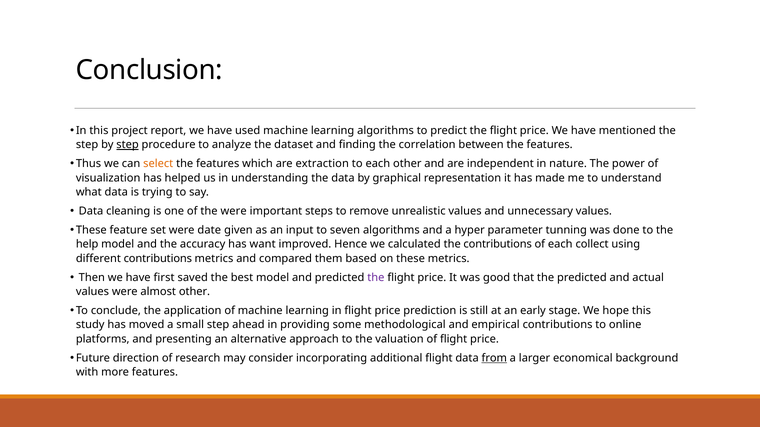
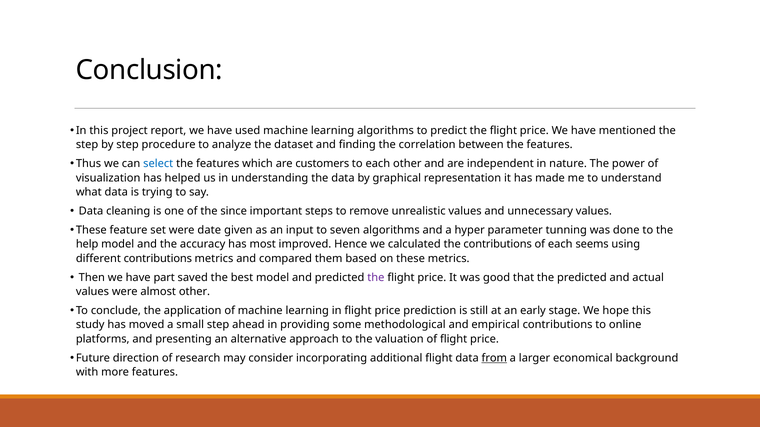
step underline: present -> none (128, 145)
select colour: orange -> blue (158, 164)
extraction: extraction -> customers (322, 164)
the were: were -> since (234, 211)
want: want -> most (263, 245)
collect: collect -> seems (592, 245)
first: first -> part (164, 278)
